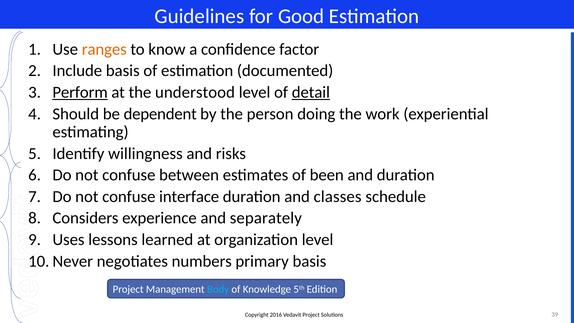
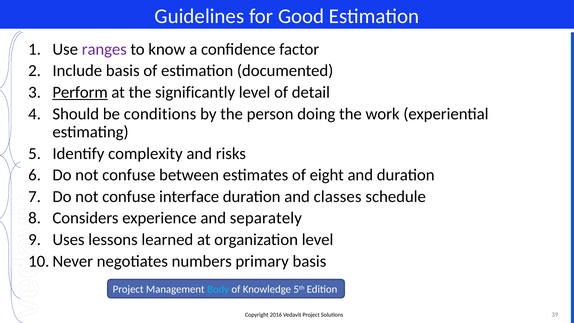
ranges colour: orange -> purple (104, 49)
understood: understood -> significantly (195, 92)
detail underline: present -> none (311, 92)
dependent: dependent -> conditions (160, 114)
willingness: willingness -> complexity (145, 153)
been: been -> eight (327, 175)
